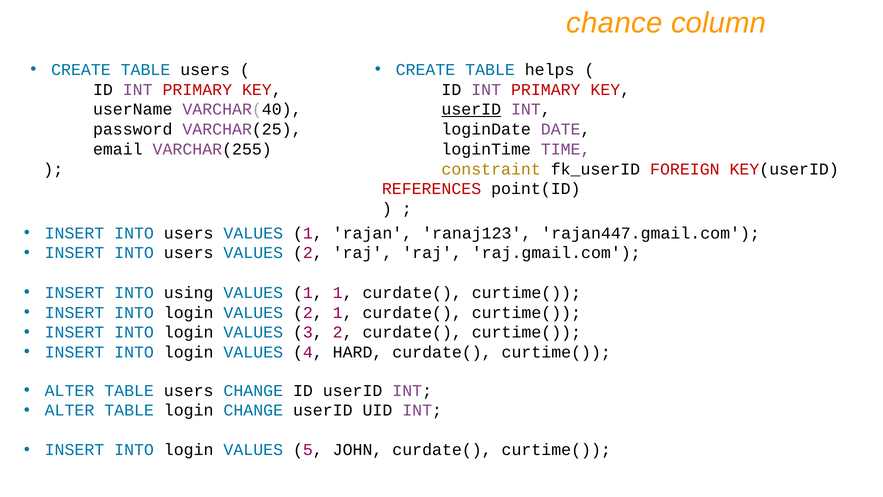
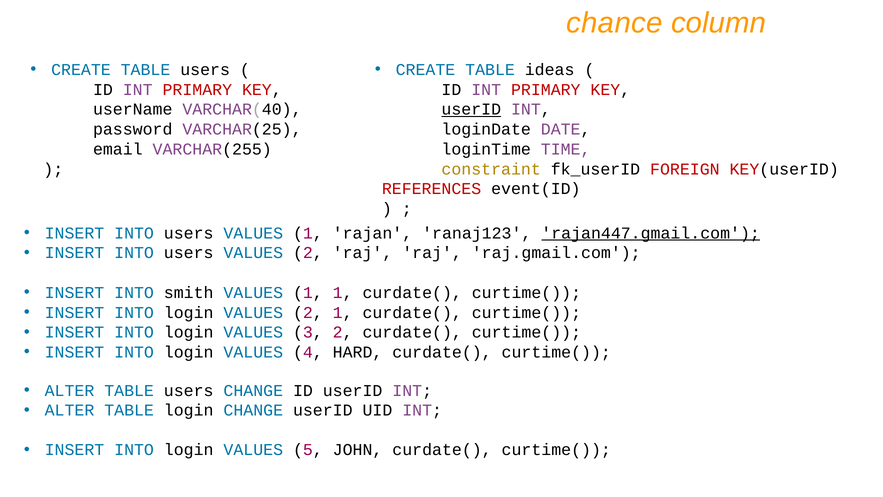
helps: helps -> ideas (550, 70)
point(ID: point(ID -> event(ID (536, 189)
rajan447.gmail.com underline: none -> present (651, 233)
using: using -> smith (189, 293)
